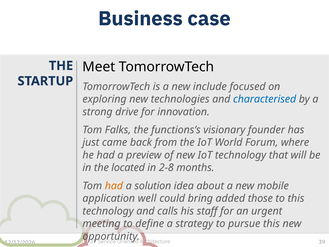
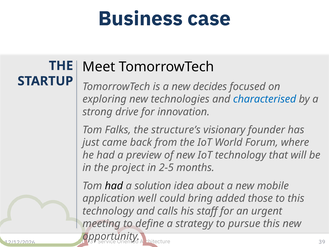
include: include -> decides (210, 86)
functions’s: functions’s -> structure’s (176, 130)
located: located -> project (128, 168)
2-8: 2-8 -> 2-5 (166, 168)
had colour: orange -> black (114, 186)
